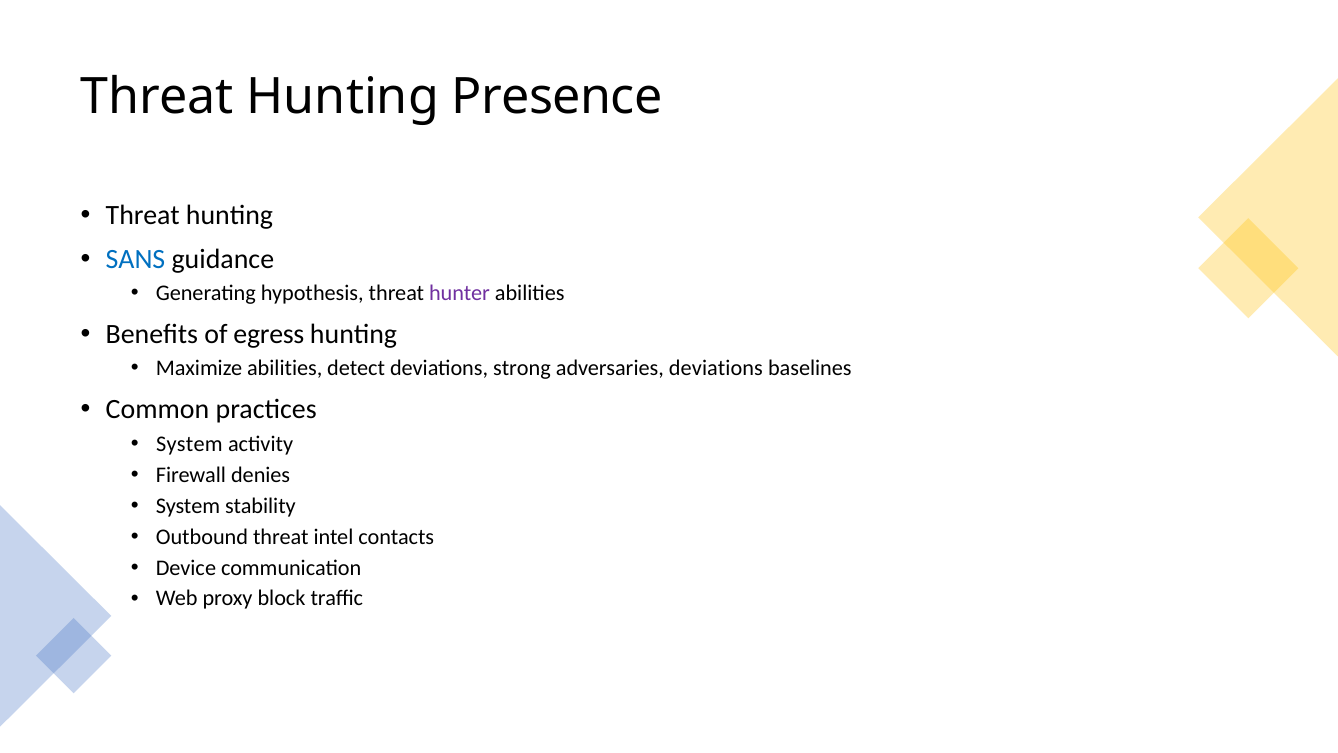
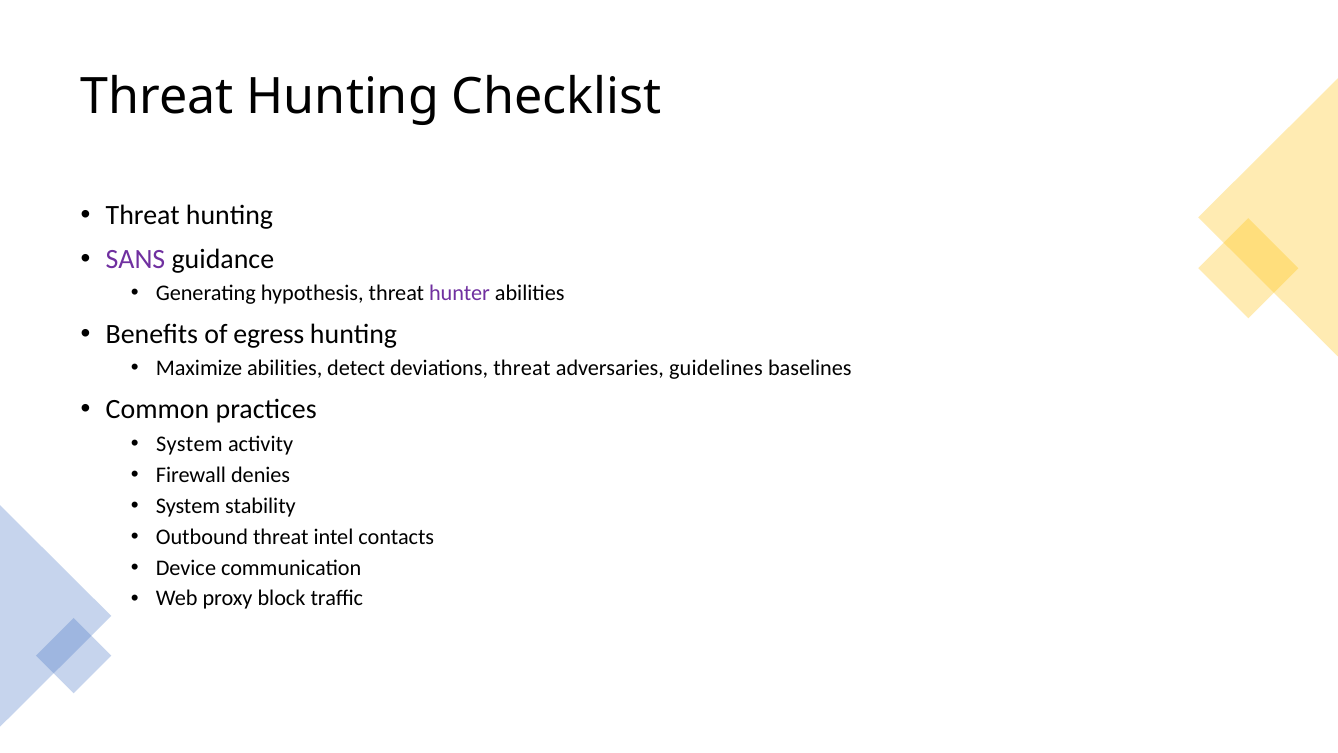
Presence: Presence -> Checklist (557, 97)
SANS colour: blue -> purple (135, 259)
deviations strong: strong -> threat (522, 368)
adversaries deviations: deviations -> guidelines (716, 368)
